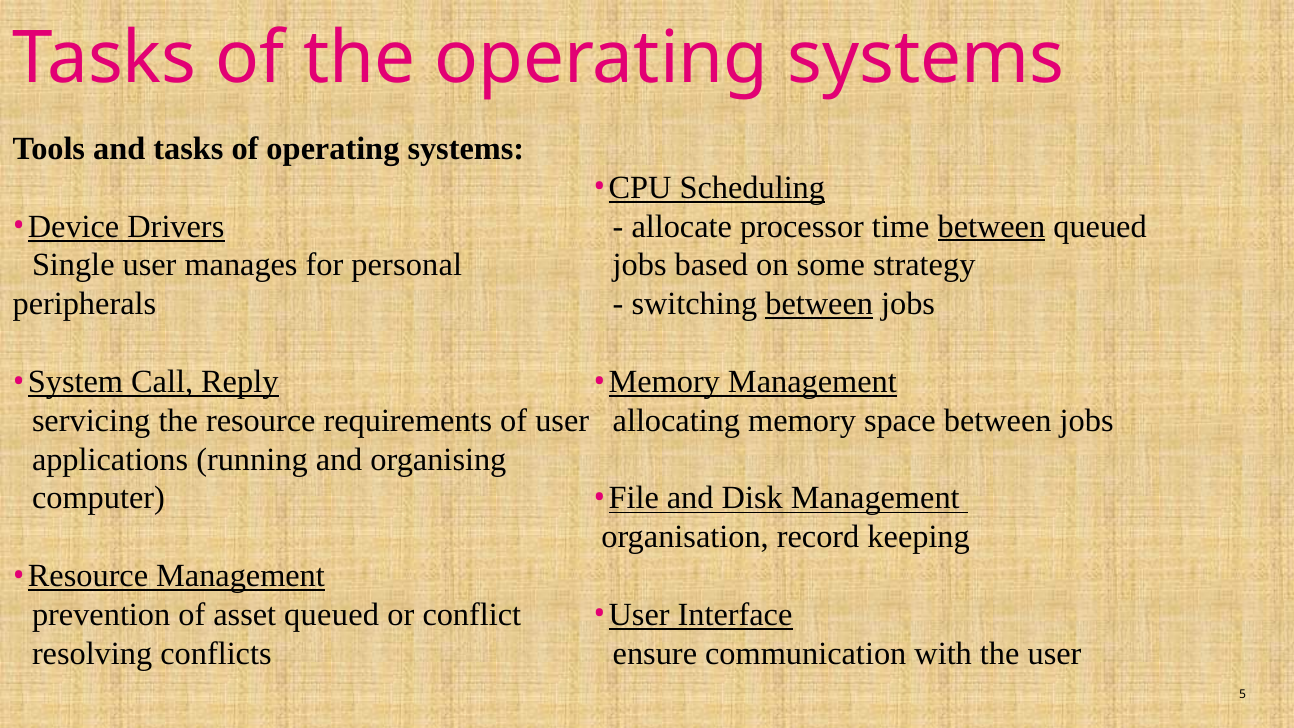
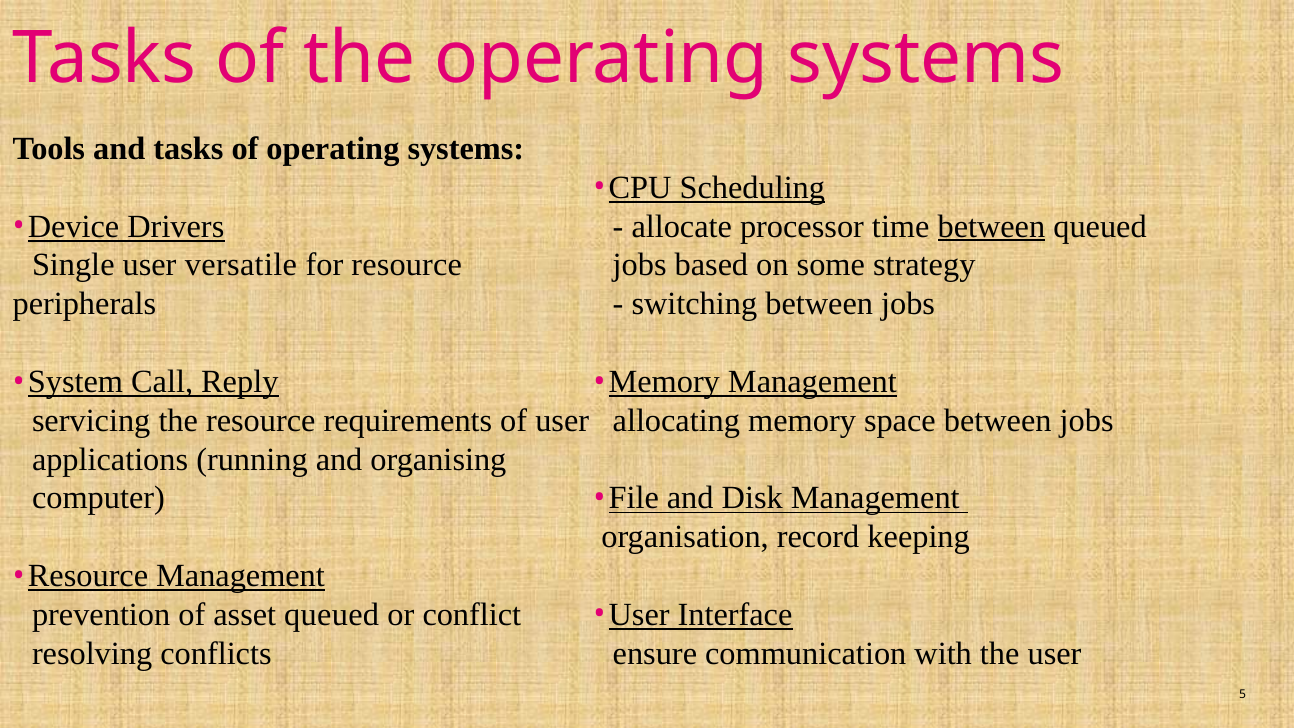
manages: manages -> versatile (241, 265)
for personal: personal -> resource (407, 265)
between underline: present -> none (819, 304)
